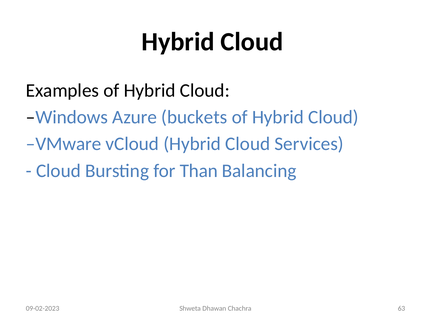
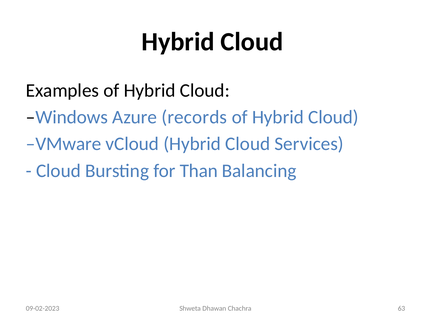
buckets: buckets -> records (194, 117)
